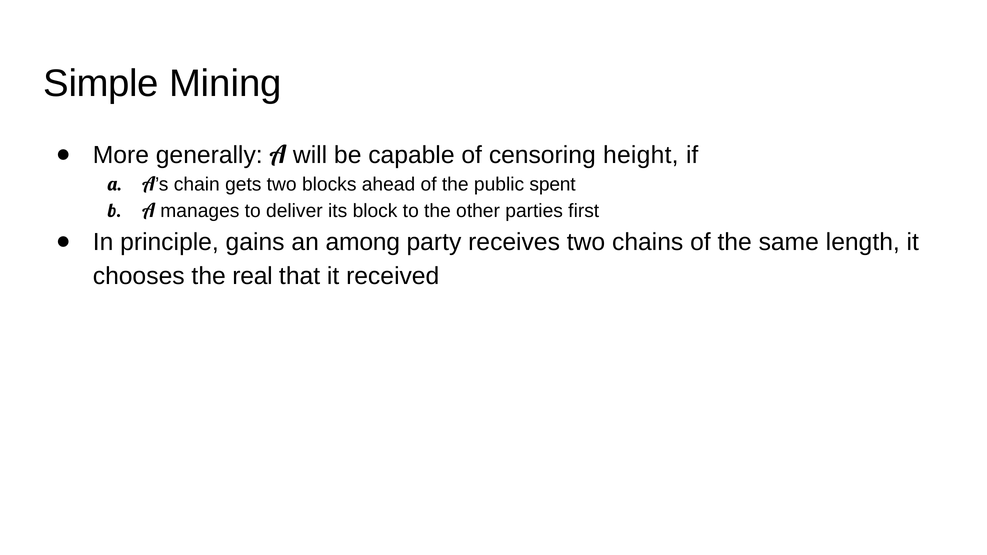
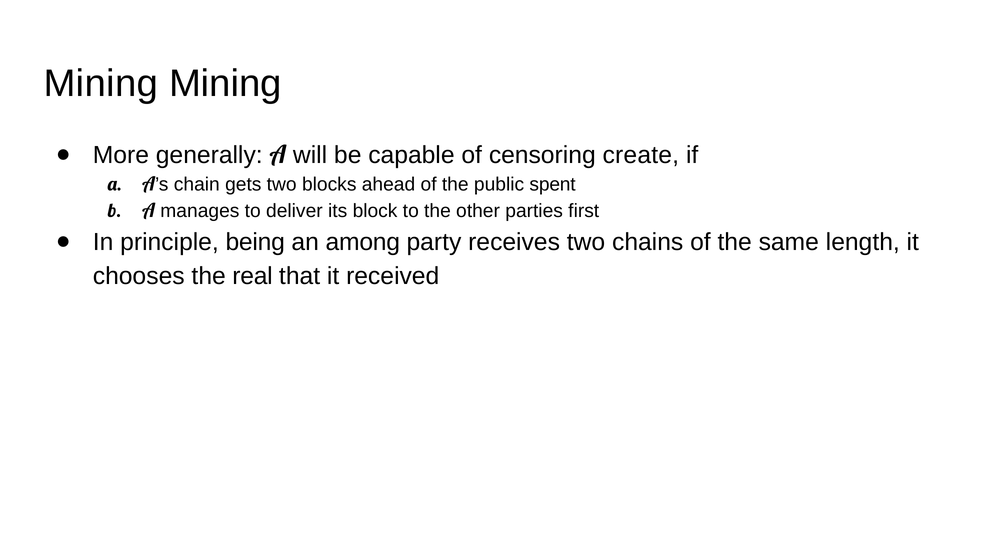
Simple: Simple -> Mining (101, 84)
height: height -> create (641, 155)
gains: gains -> being (255, 242)
